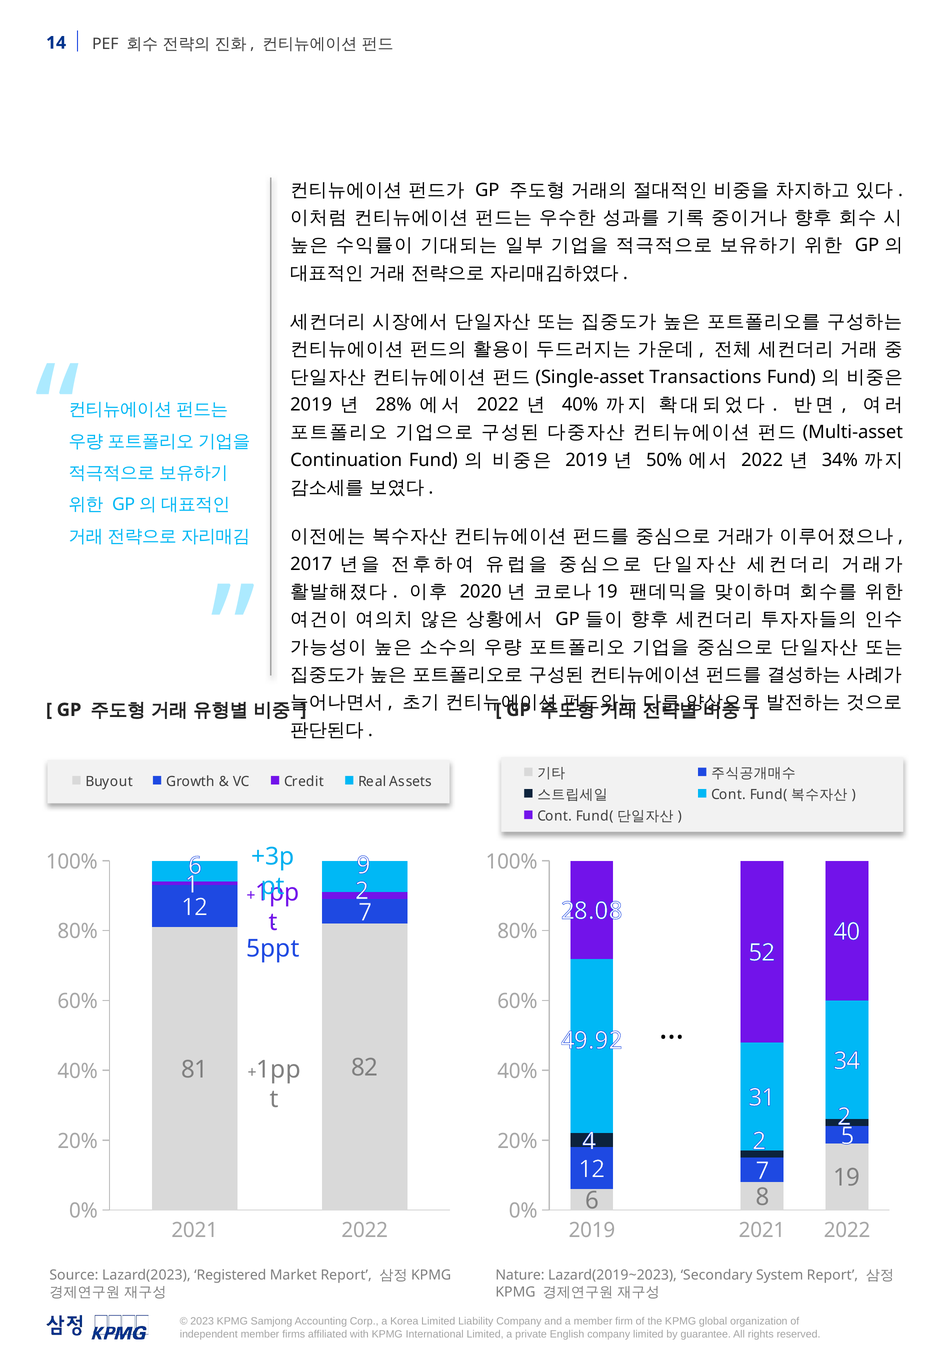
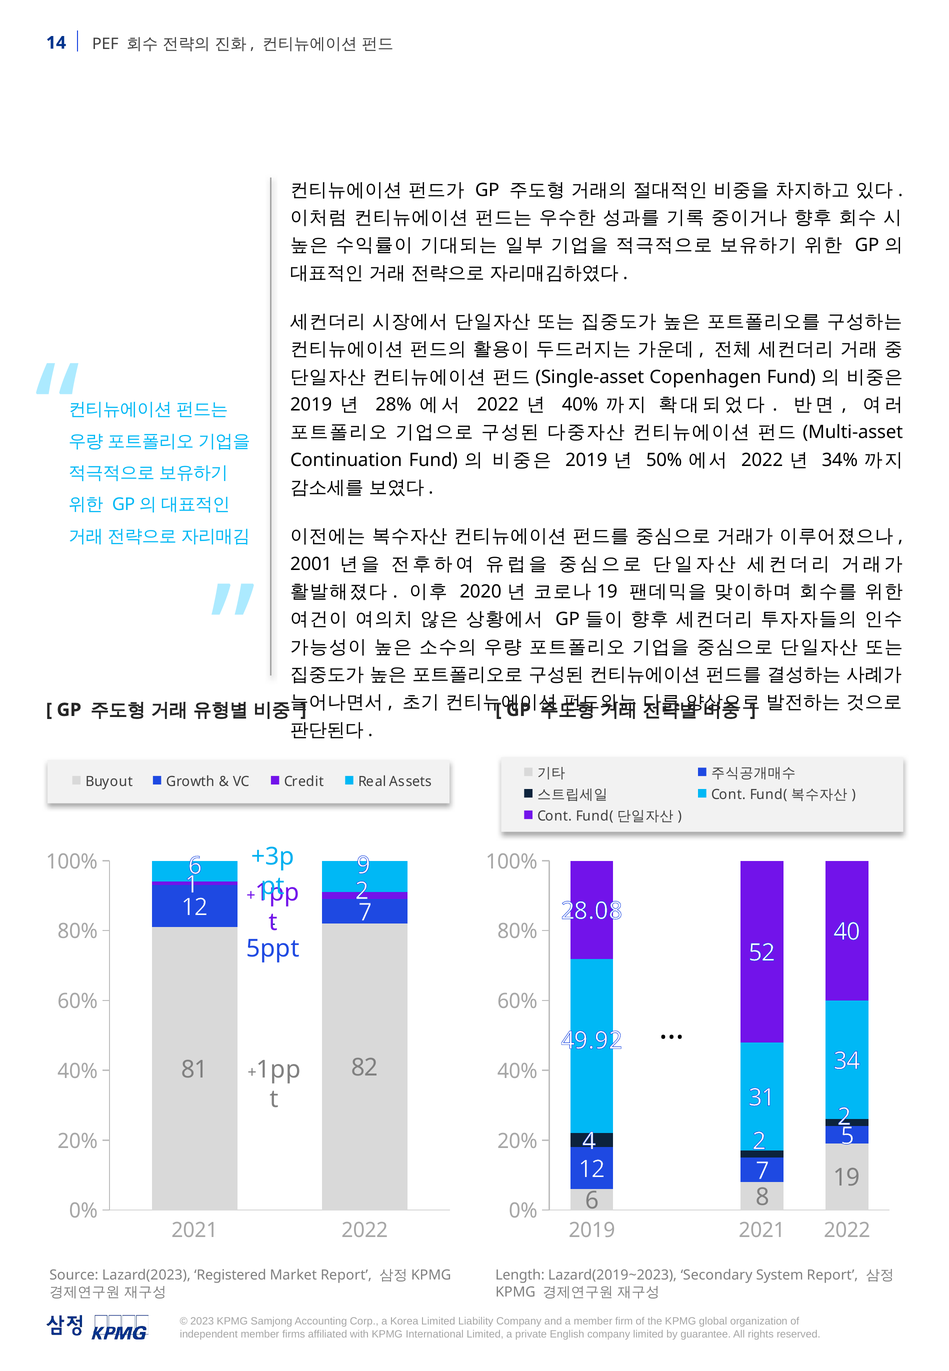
Transactions: Transactions -> Copenhagen (705, 377)
2017: 2017 -> 2001 (311, 564)
Nature: Nature -> Length (520, 1275)
